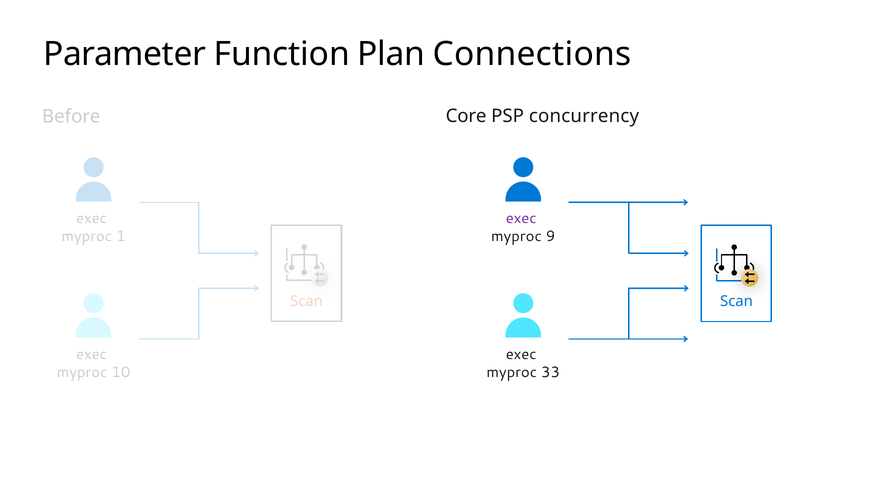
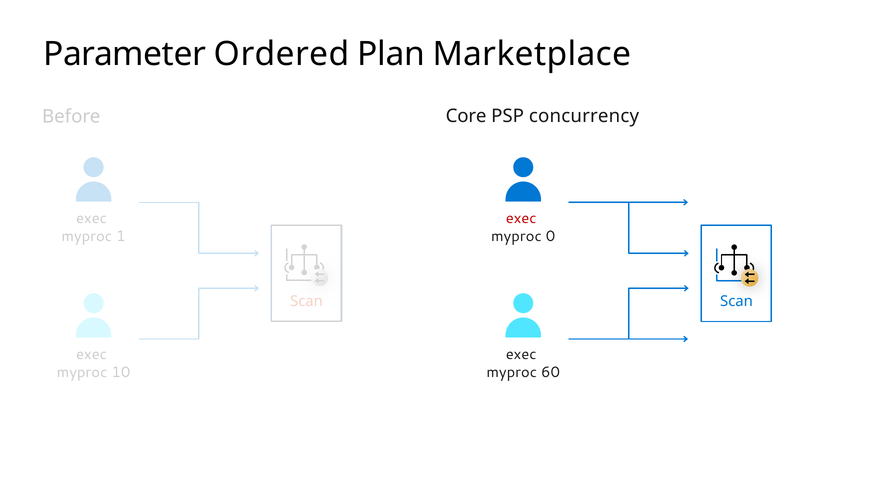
Function: Function -> Ordered (282, 54)
Connections: Connections -> Marketplace (532, 54)
exec colour: purple -> red (521, 218)
9: 9 -> 0 (551, 236)
33: 33 -> 60 (551, 372)
